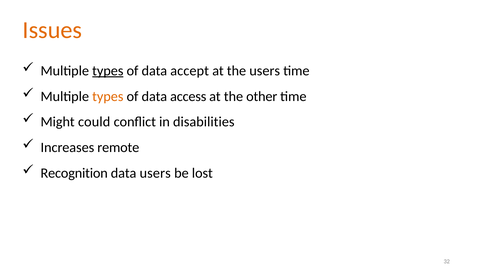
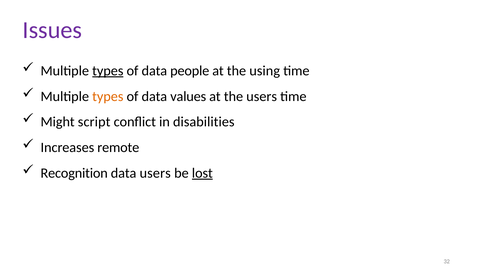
Issues colour: orange -> purple (52, 30)
accept: accept -> people (190, 71)
the users: users -> using (265, 71)
access: access -> values (188, 96)
the other: other -> users (262, 96)
could: could -> script (94, 122)
lost underline: none -> present (202, 173)
